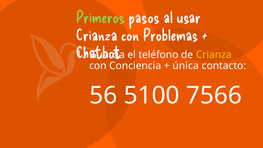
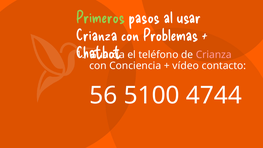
Crianza colour: yellow -> pink (214, 55)
única: única -> vídeo (186, 66)
7566: 7566 -> 4744 (214, 95)
